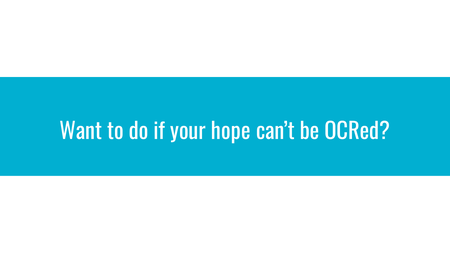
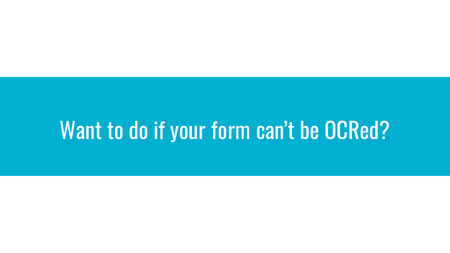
hope: hope -> form (231, 132)
